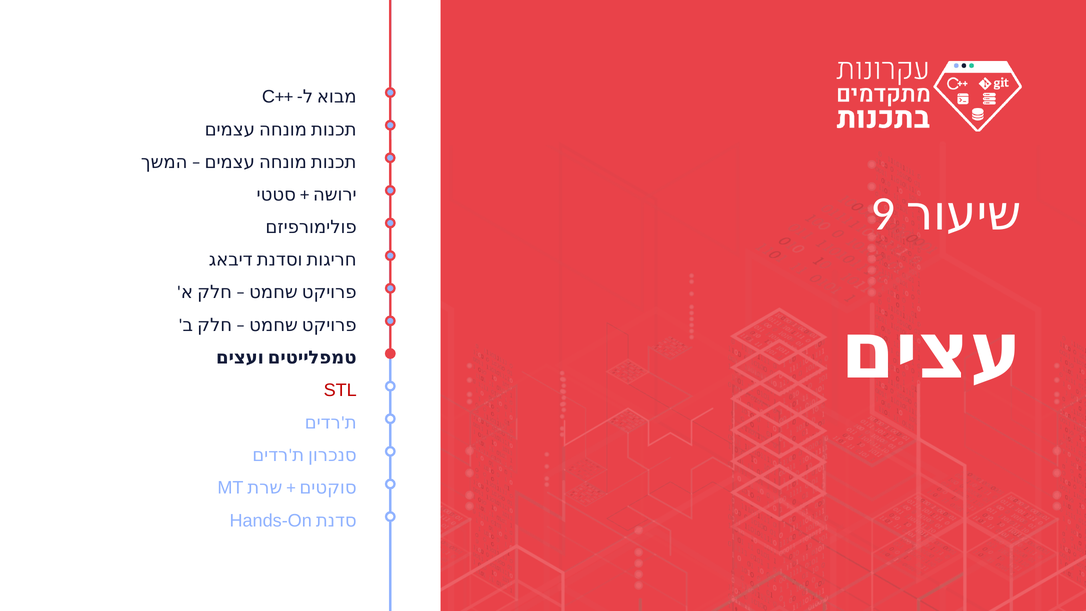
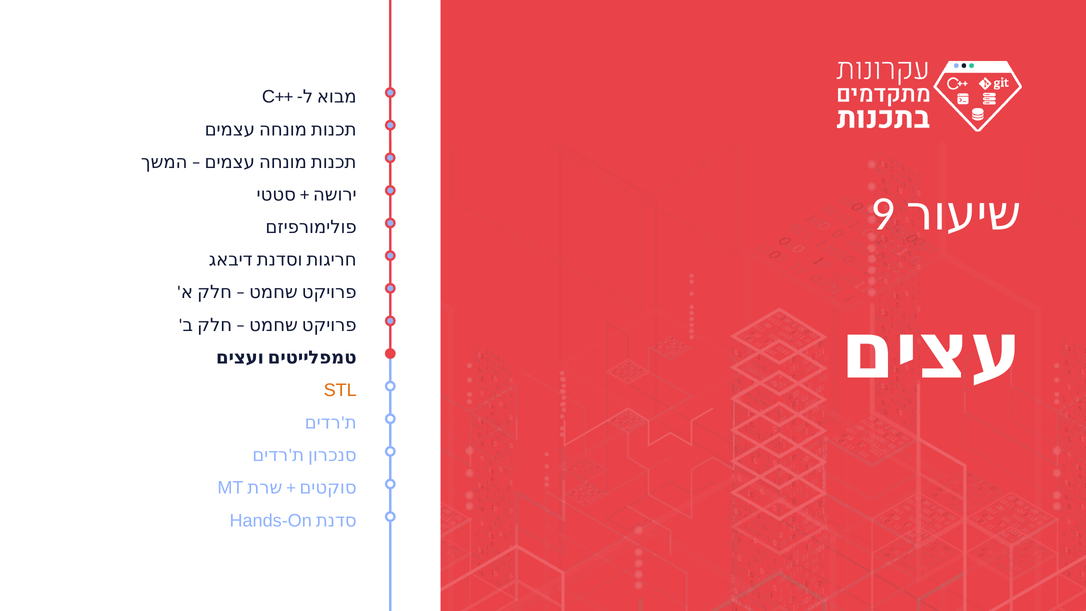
STL colour: red -> orange (340, 390)
